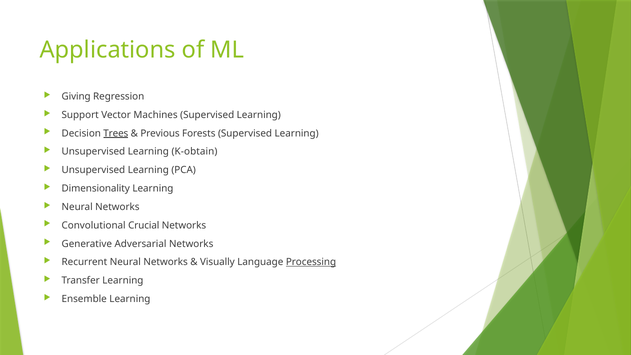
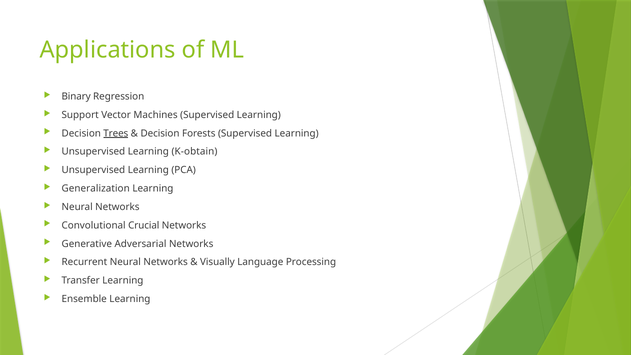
Giving: Giving -> Binary (76, 96)
Previous: Previous -> Decision (160, 133)
Dimensionality: Dimensionality -> Generalization (96, 189)
Processing underline: present -> none (311, 262)
